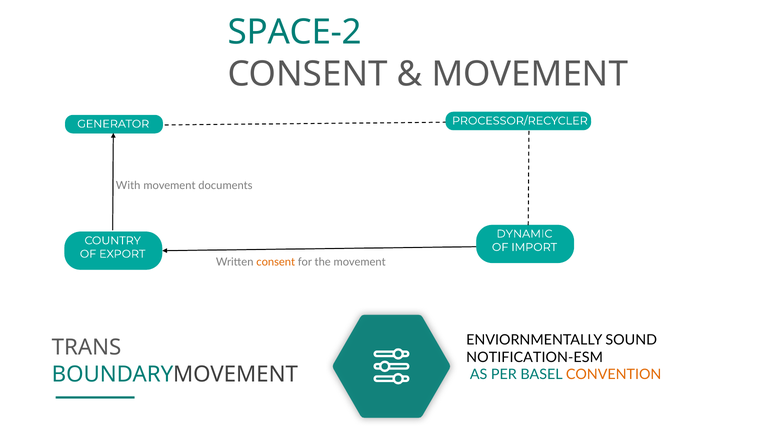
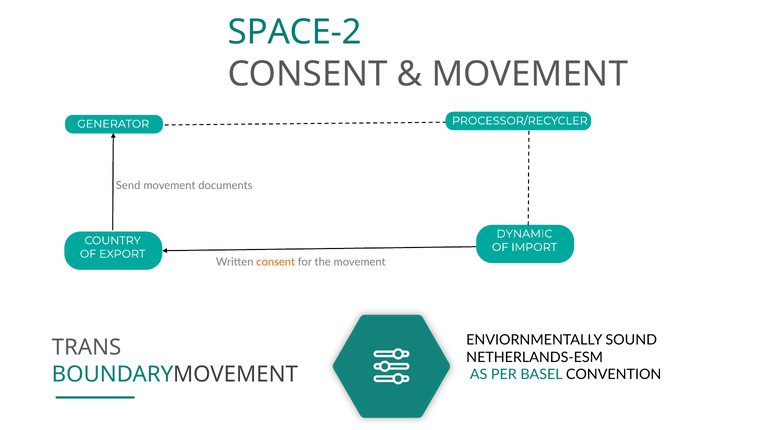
With: With -> Send (128, 186)
NOTIFICATION-ESM: NOTIFICATION-ESM -> NETHERLANDS-ESM (535, 357)
CONVENTION colour: orange -> black (614, 374)
